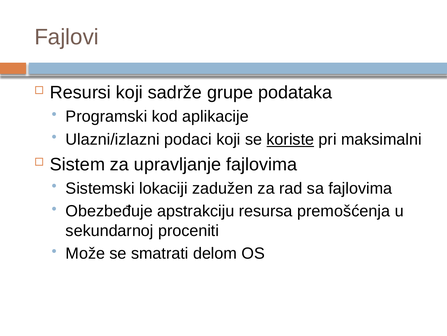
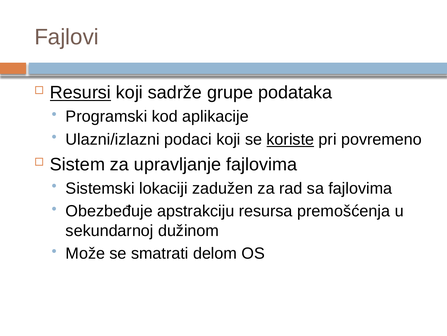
Resursi underline: none -> present (80, 93)
maksimalni: maksimalni -> povremeno (381, 139)
proceniti: proceniti -> dužinom (189, 230)
